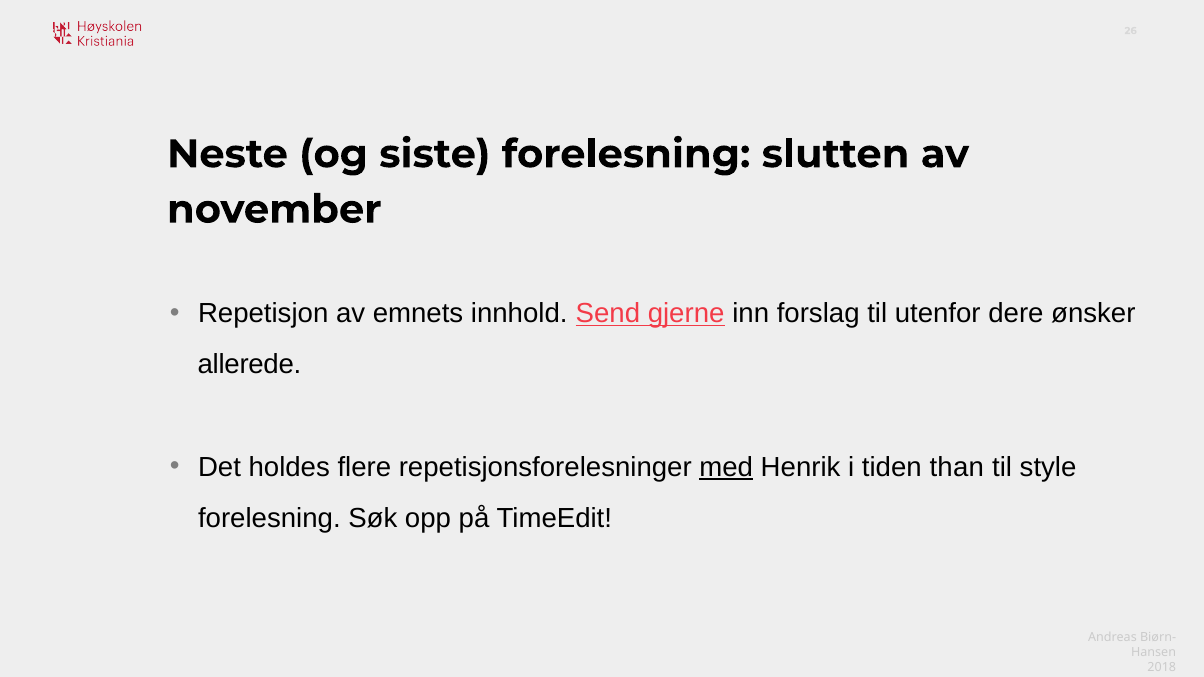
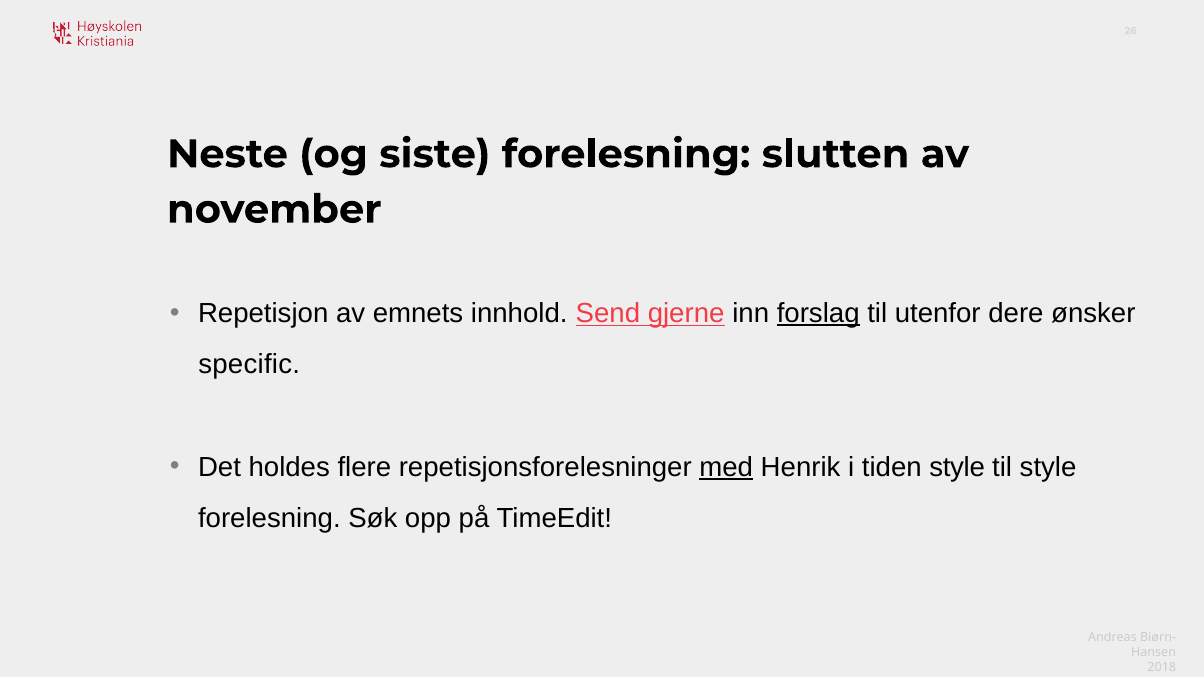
forslag underline: none -> present (818, 314)
allerede: allerede -> specific (249, 365)
tiden than: than -> style (957, 468)
